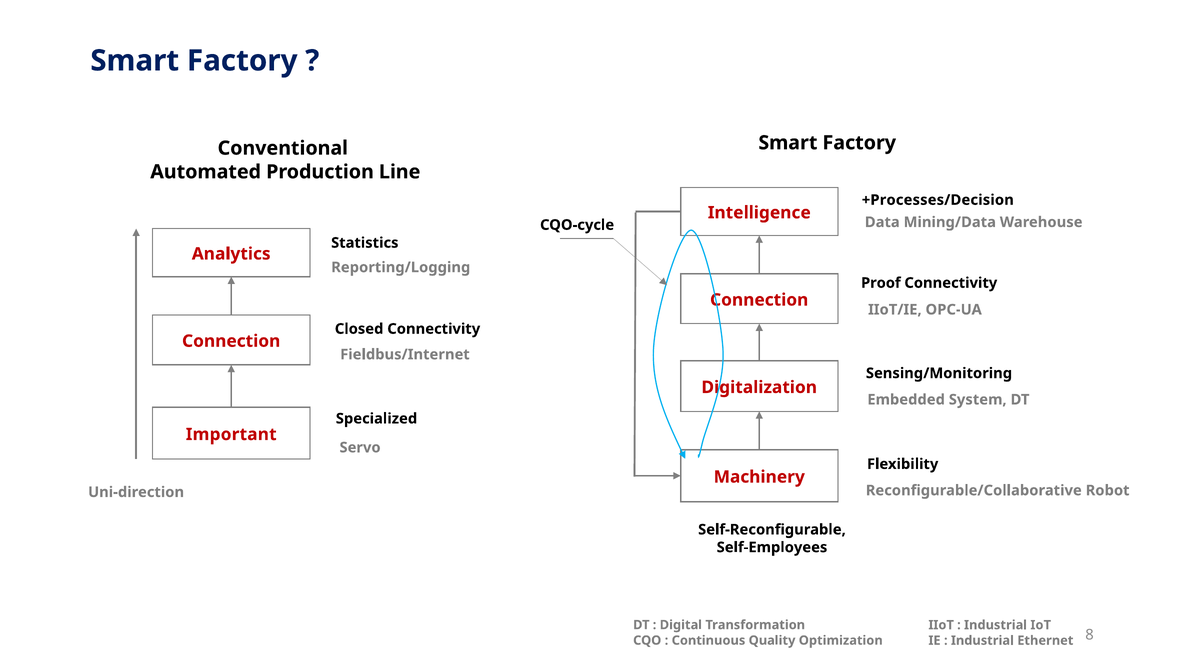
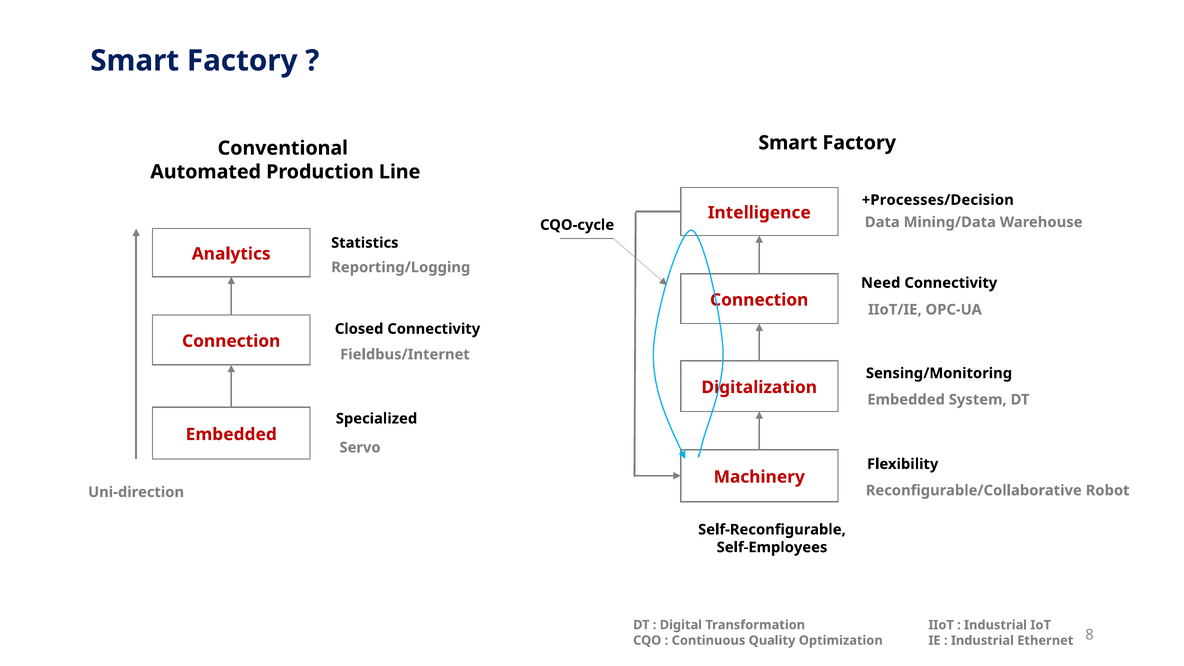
Proof: Proof -> Need (881, 283)
Important: Important -> Embedded (231, 434)
